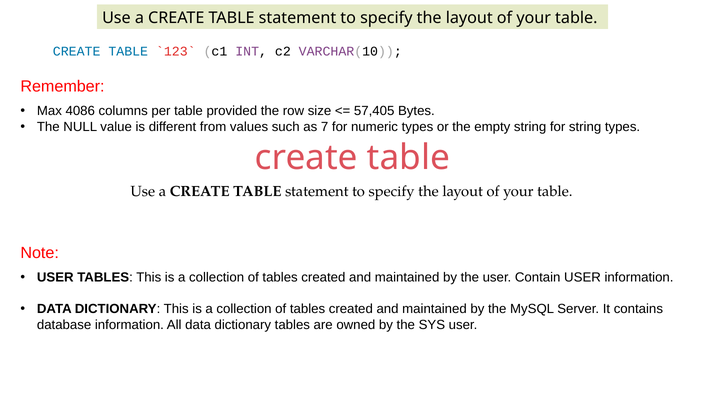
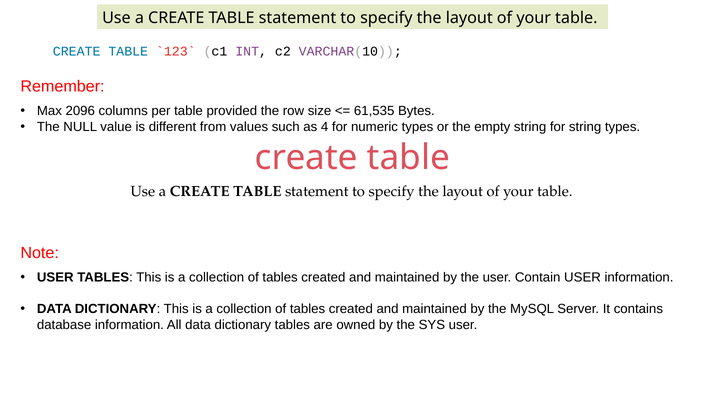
4086: 4086 -> 2096 (80, 111)
57,405: 57,405 -> 61,535 (374, 111)
7: 7 -> 4 (325, 127)
